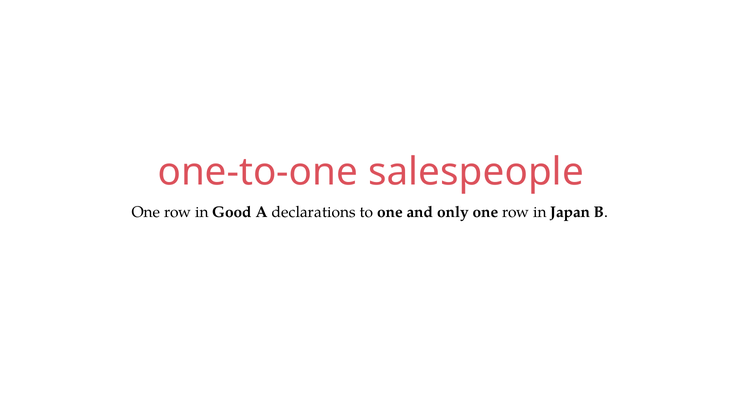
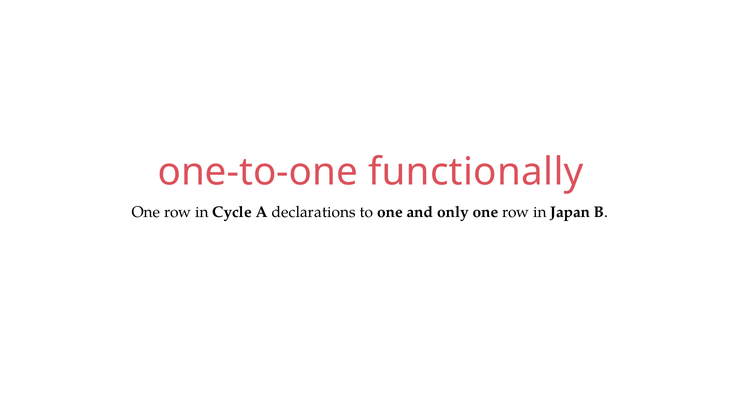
salespeople: salespeople -> functionally (476, 172)
Good: Good -> Cycle (232, 213)
